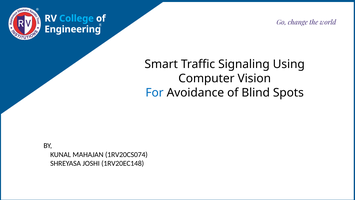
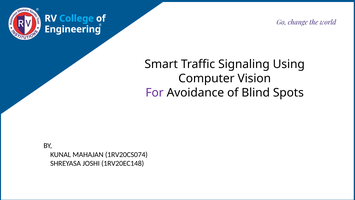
For colour: blue -> purple (155, 93)
